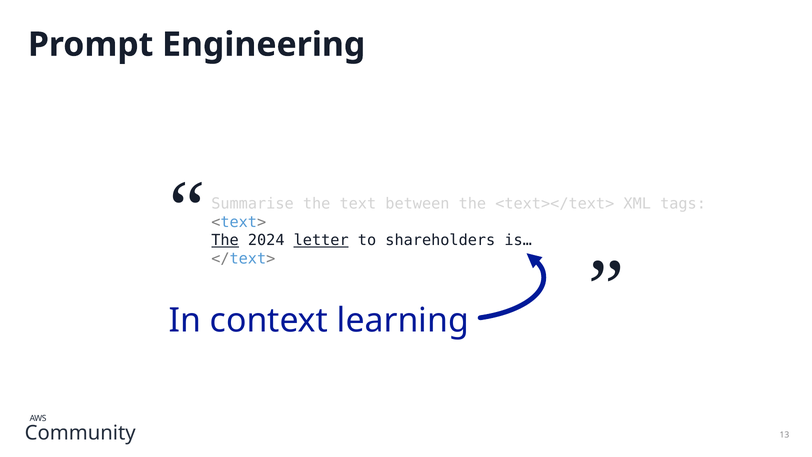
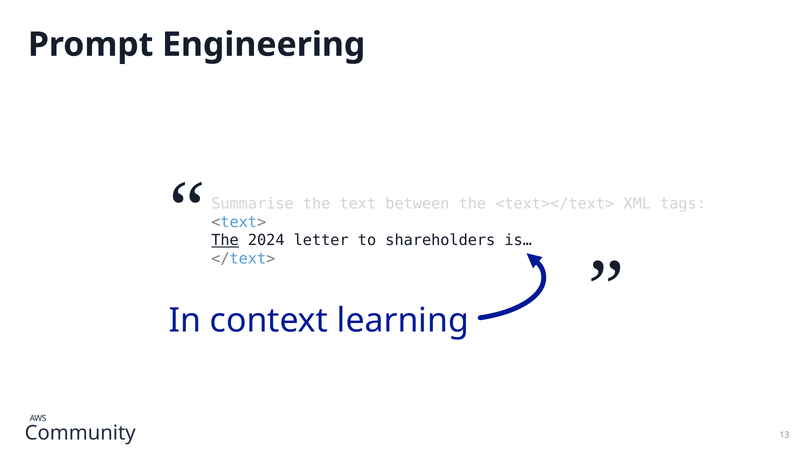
letter underline: present -> none (321, 240)
